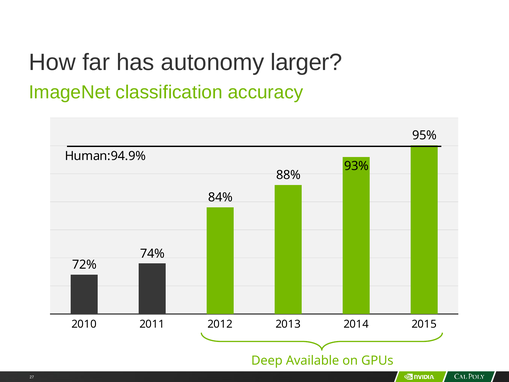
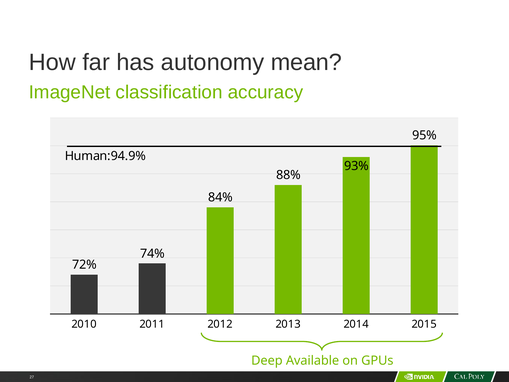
larger: larger -> mean (306, 62)
